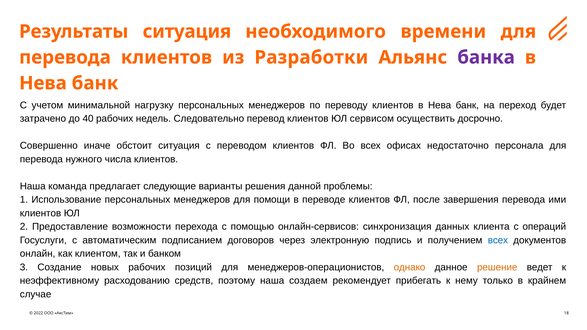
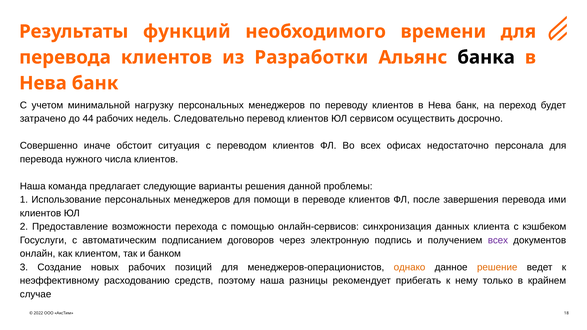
Результаты ситуация: ситуация -> функций (187, 32)
банка colour: purple -> black (486, 57)
40: 40 -> 44 (88, 119)
операций: операций -> кэшбеком (544, 227)
всех colour: blue -> purple (498, 240)
создаем: создаем -> разницы (308, 281)
